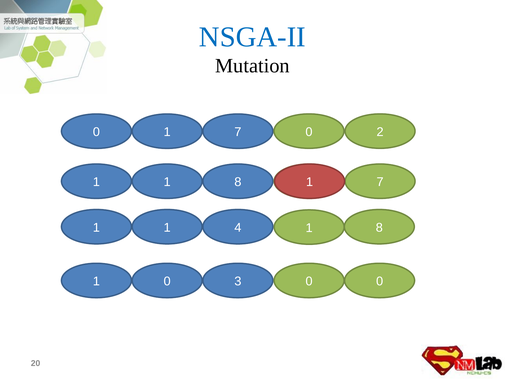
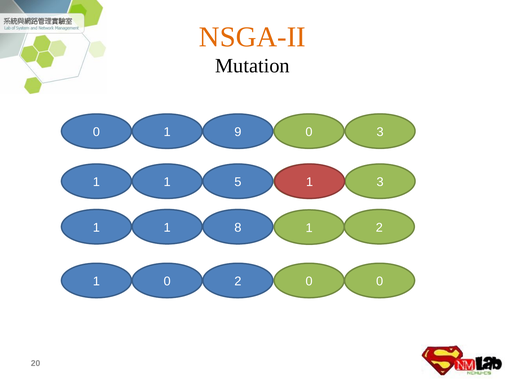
NSGA-II colour: blue -> orange (252, 37)
7: 7 -> 9 (238, 132)
1 2: 2 -> 3 (380, 132)
8: 8 -> 5 (238, 182)
7: 7 -> 3 (380, 182)
4: 4 -> 8 (238, 227)
8: 8 -> 2 (379, 227)
3: 3 -> 2 (238, 281)
